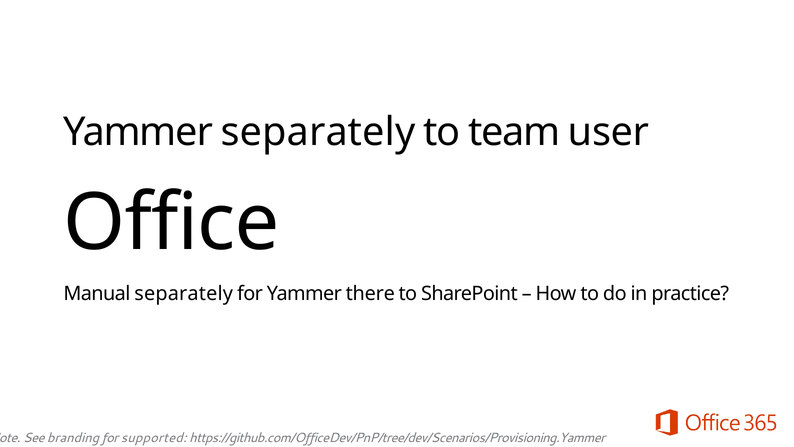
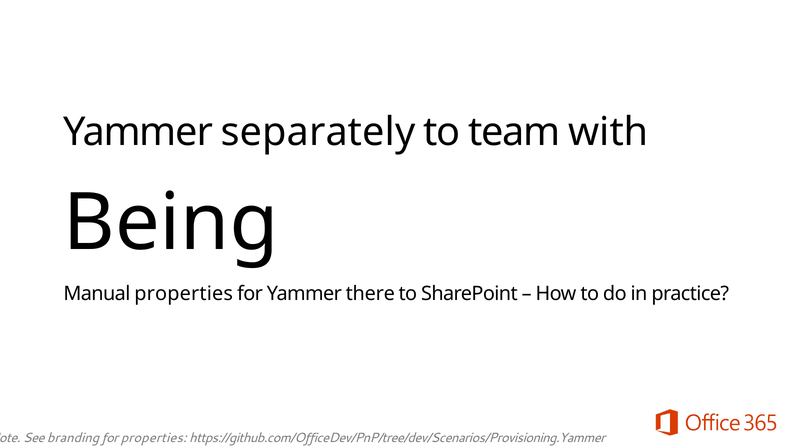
user: user -> with (608, 132)
Office: Office -> Being (171, 223)
Manual separately: separately -> properties (184, 294)
for supported: supported -> properties (154, 438)
